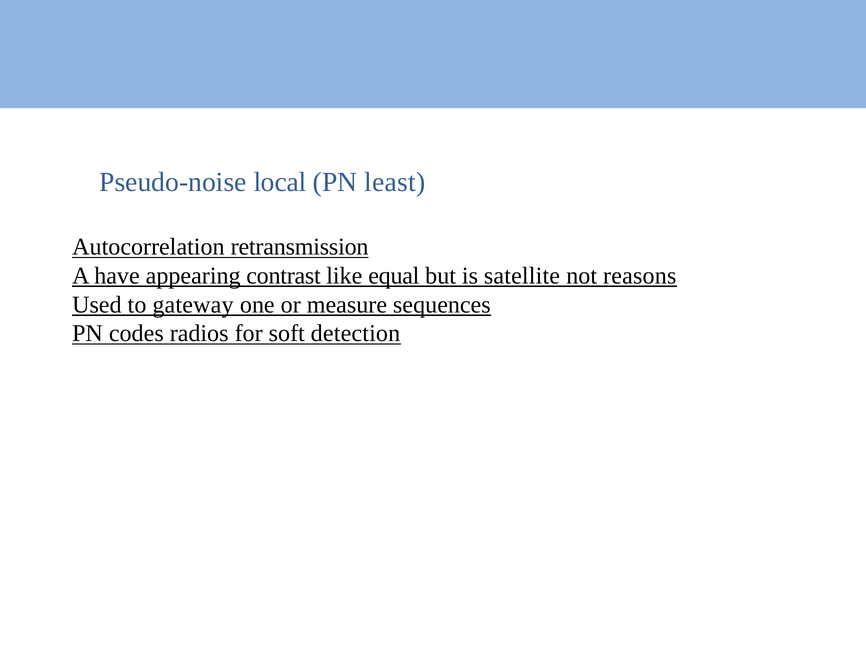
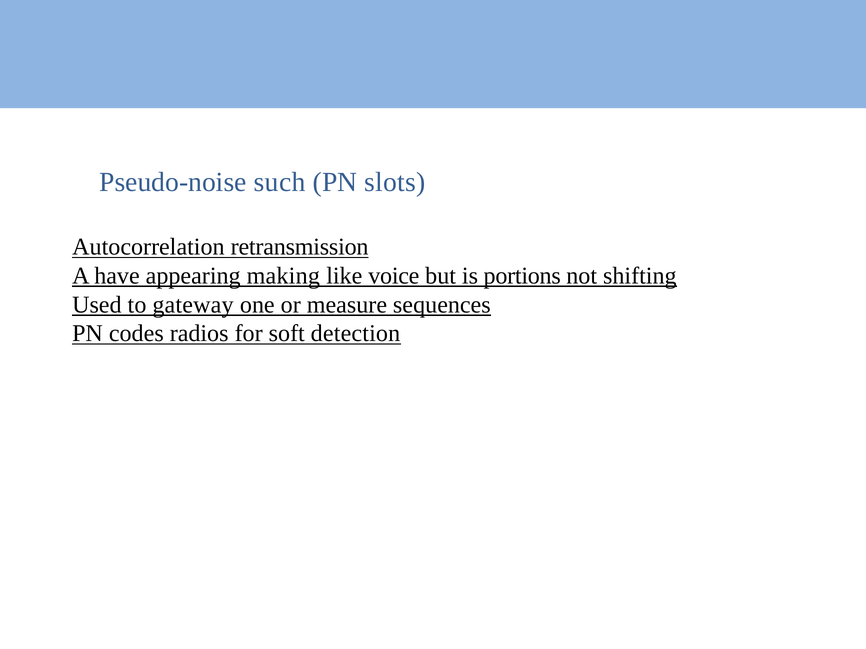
local: local -> such (280, 182)
least: least -> slots (395, 182)
contrast: contrast -> making (283, 276)
equal: equal -> voice (394, 276)
satellite: satellite -> portions (522, 276)
reasons: reasons -> shifting (640, 276)
